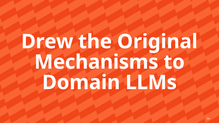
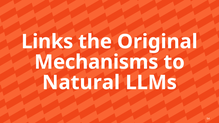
Drew: Drew -> Links (47, 42)
Domain: Domain -> Natural (81, 83)
